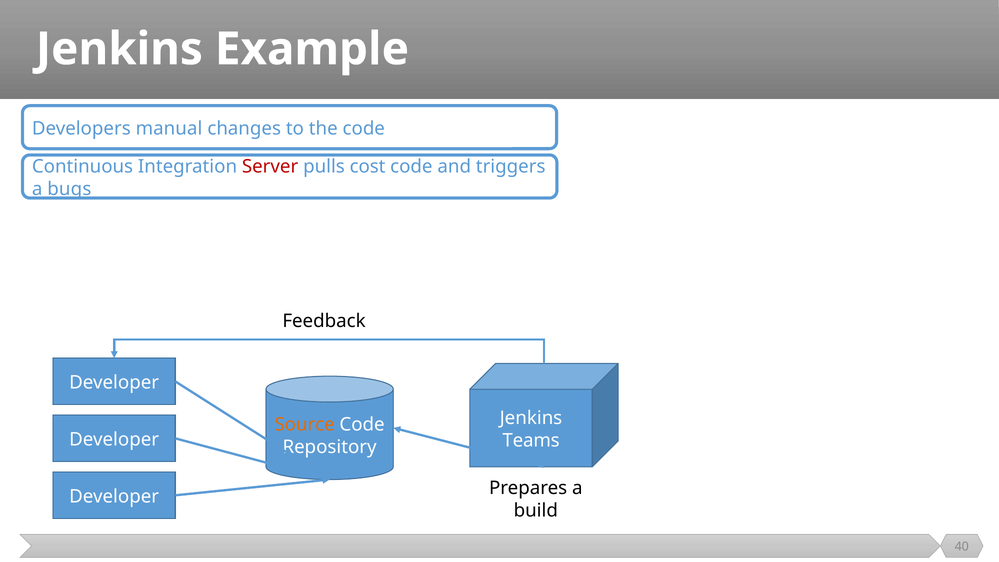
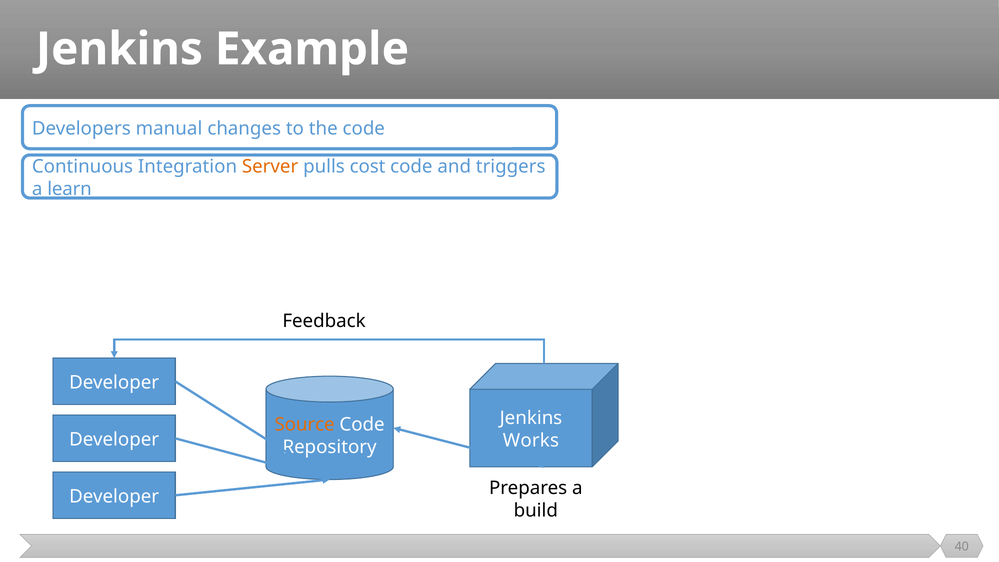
Server colour: red -> orange (270, 167)
bugs: bugs -> learn (70, 189)
Teams: Teams -> Works (531, 441)
